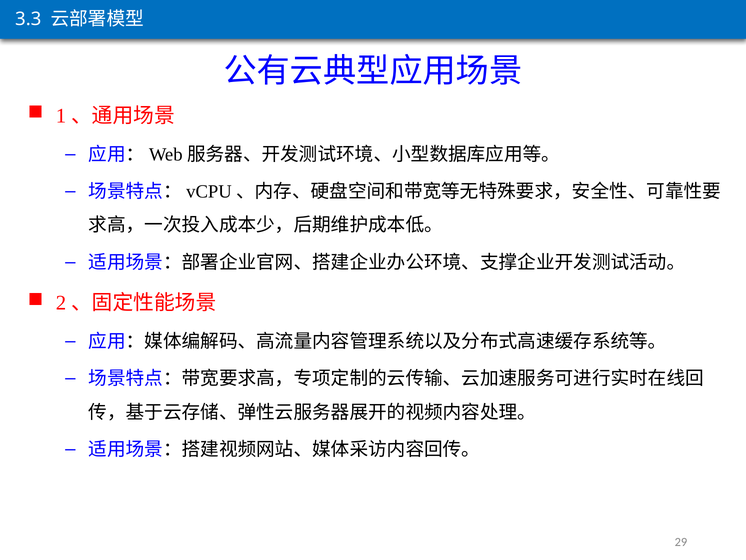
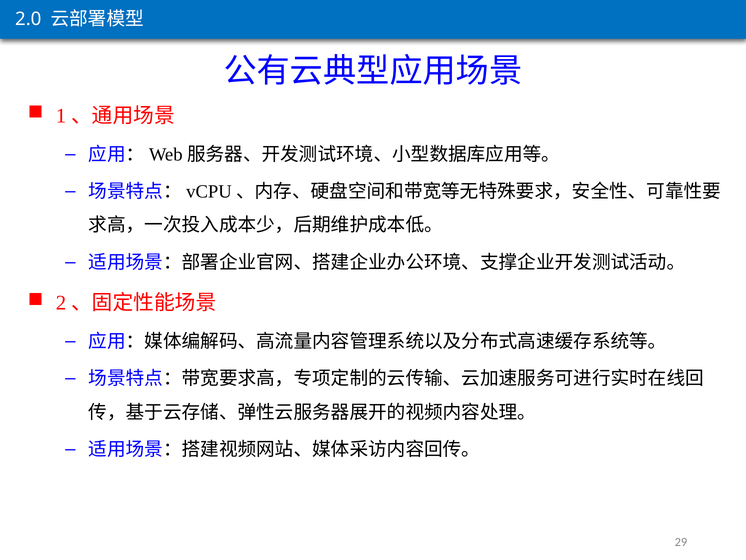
3.3: 3.3 -> 2.0 (28, 19)
